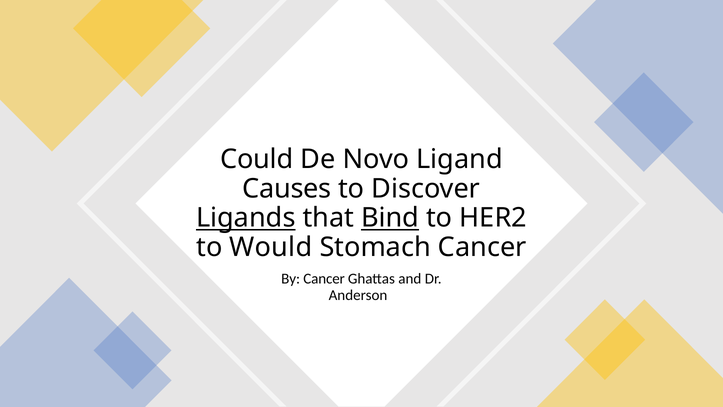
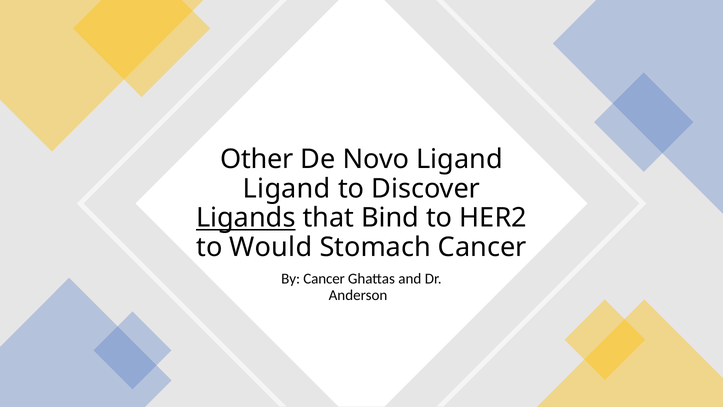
Could: Could -> Other (257, 159)
Causes: Causes -> Ligand (287, 189)
Bind underline: present -> none (390, 218)
